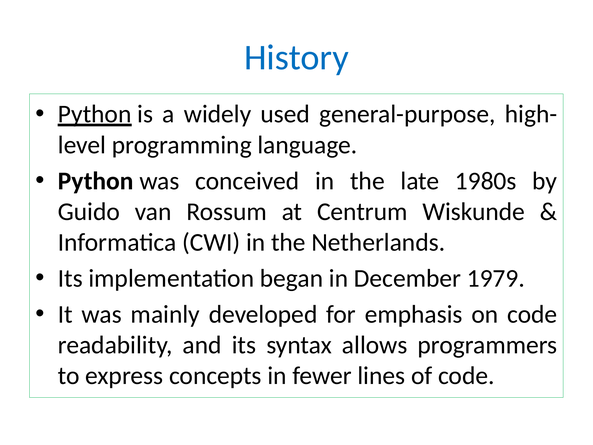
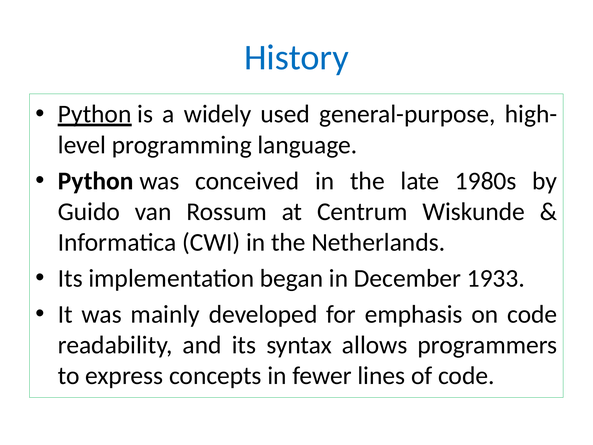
1979: 1979 -> 1933 (496, 278)
